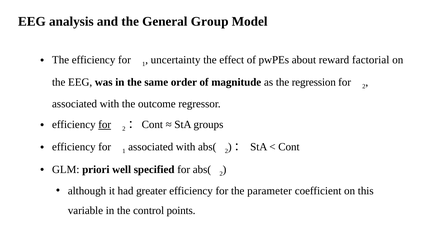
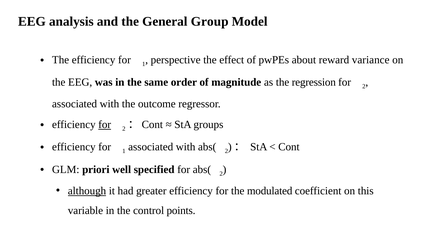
uncertainty: uncertainty -> perspective (176, 60)
factorial: factorial -> variance (371, 60)
although underline: none -> present (87, 191)
parameter: parameter -> modulated (270, 191)
